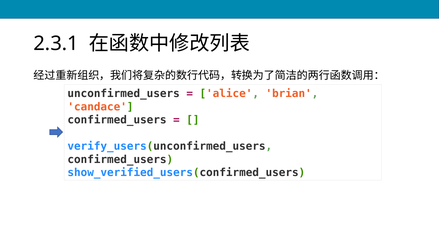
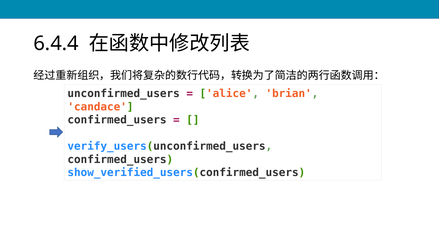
2.3.1: 2.3.1 -> 6.4.4 (56, 44)
